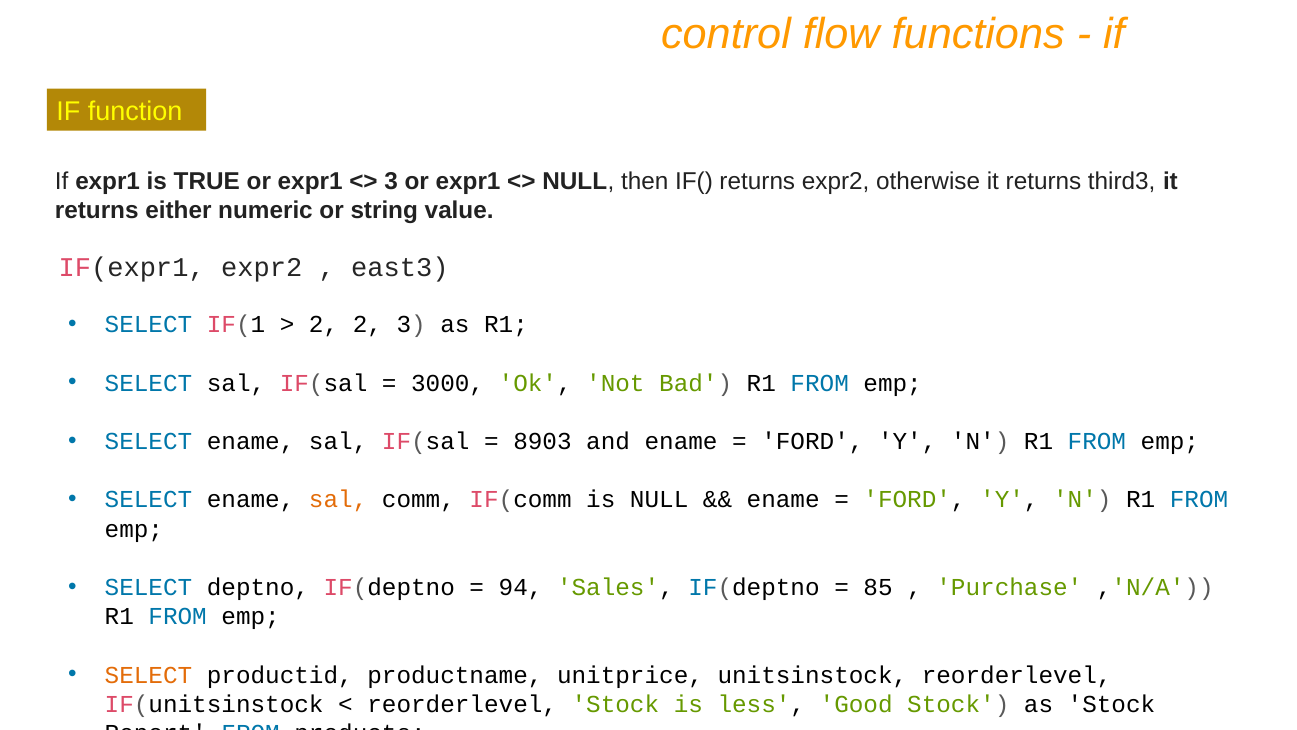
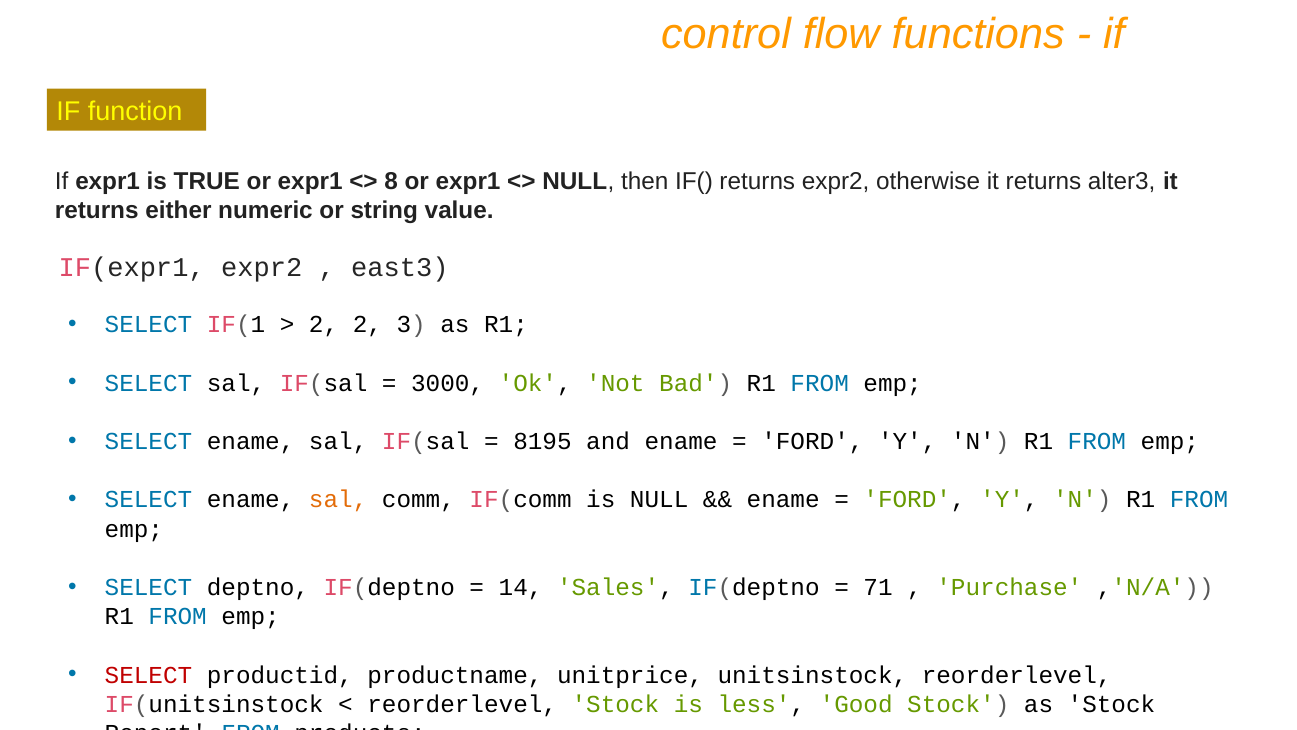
3: 3 -> 8 (391, 181)
third3: third3 -> alter3 (1122, 181)
8903: 8903 -> 8195 (542, 441)
94: 94 -> 14 (521, 587)
85: 85 -> 71 (878, 587)
SELECT colour: orange -> red (148, 675)
